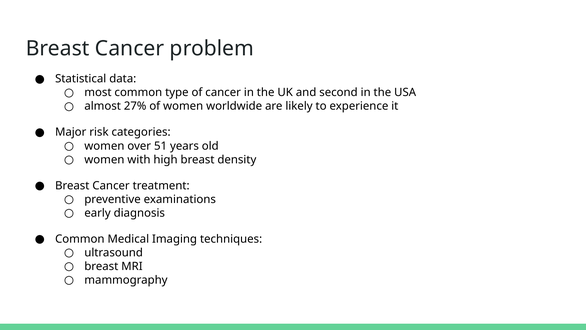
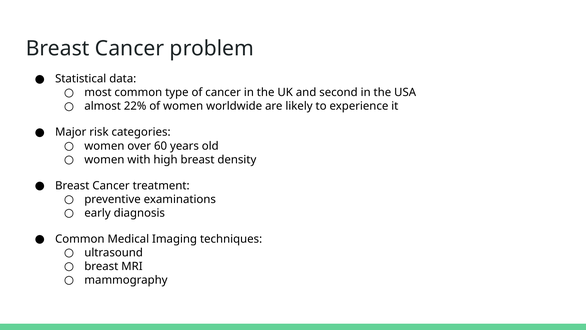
27%: 27% -> 22% (135, 106)
51: 51 -> 60 (161, 146)
